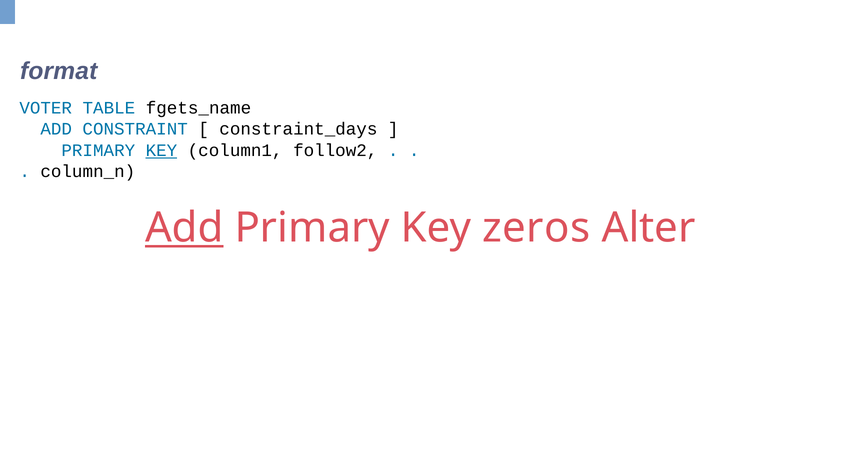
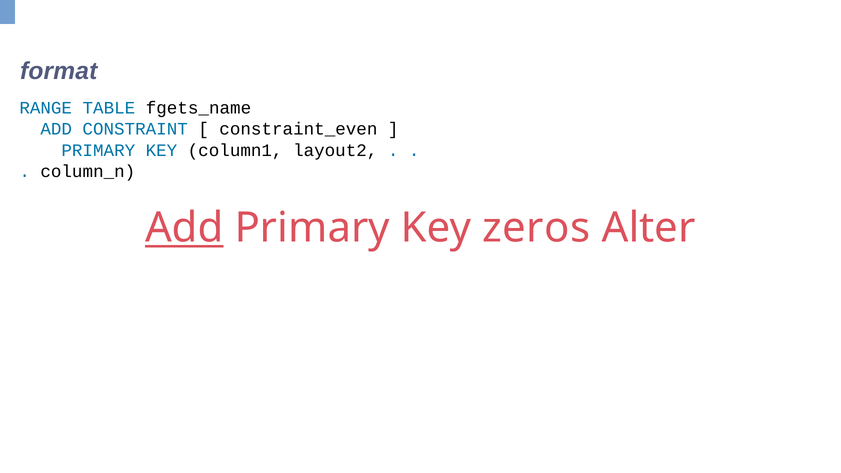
VOTER: VOTER -> RANGE (46, 108)
constraint_days: constraint_days -> constraint_even (298, 129)
KEY underline: present -> none (161, 150)
follow2: follow2 -> layout2 (335, 150)
